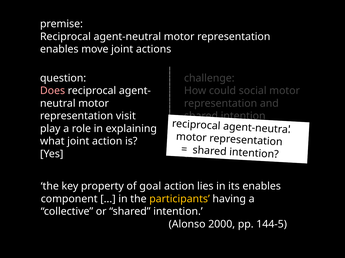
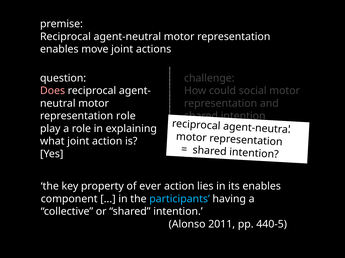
representation visit: visit -> role (126, 116)
goal: goal -> ever (150, 187)
participants colour: yellow -> light blue (180, 199)
2000: 2000 -> 2011 (222, 225)
144-5: 144-5 -> 440-5 (272, 225)
